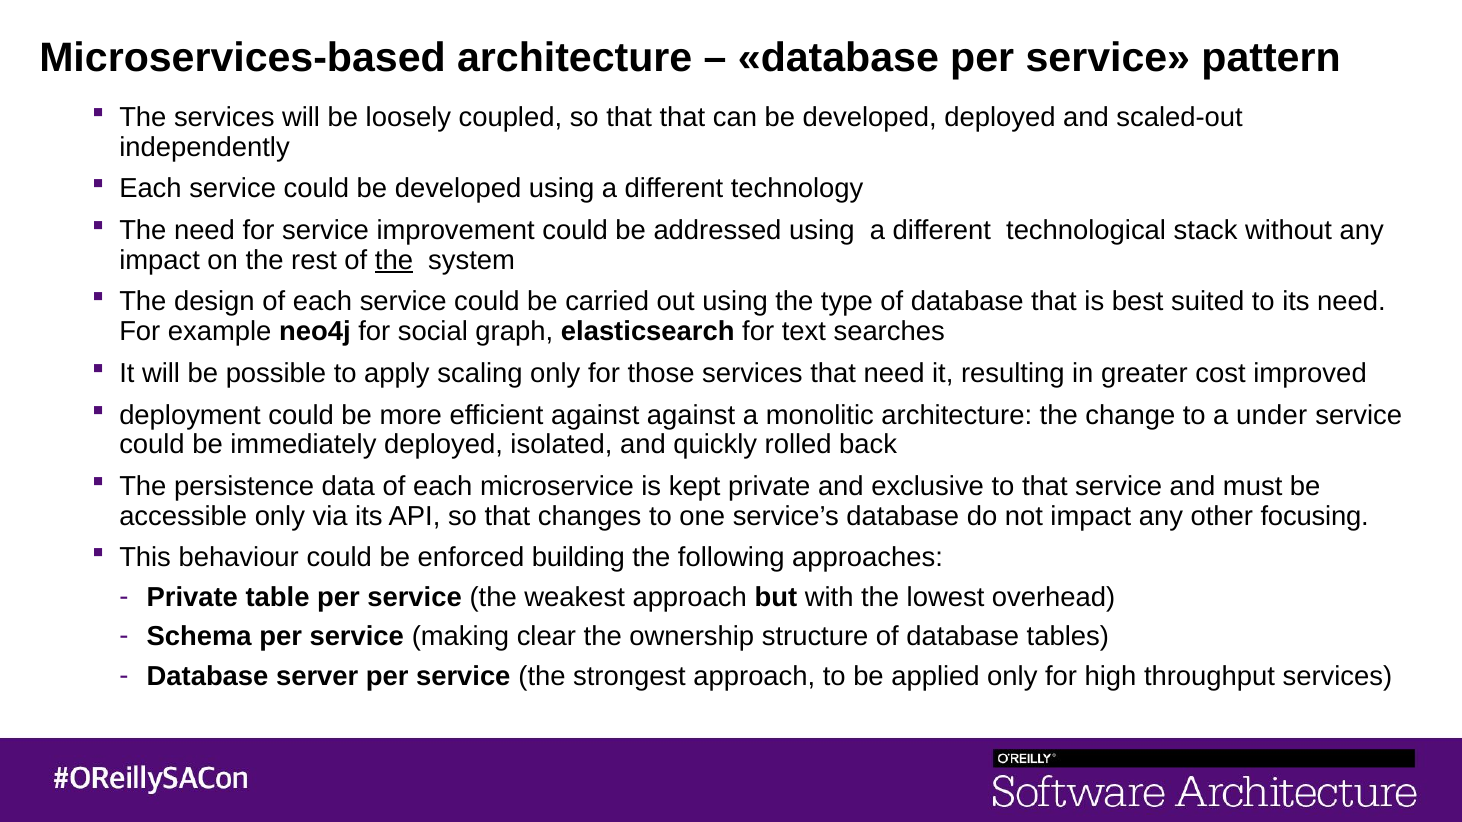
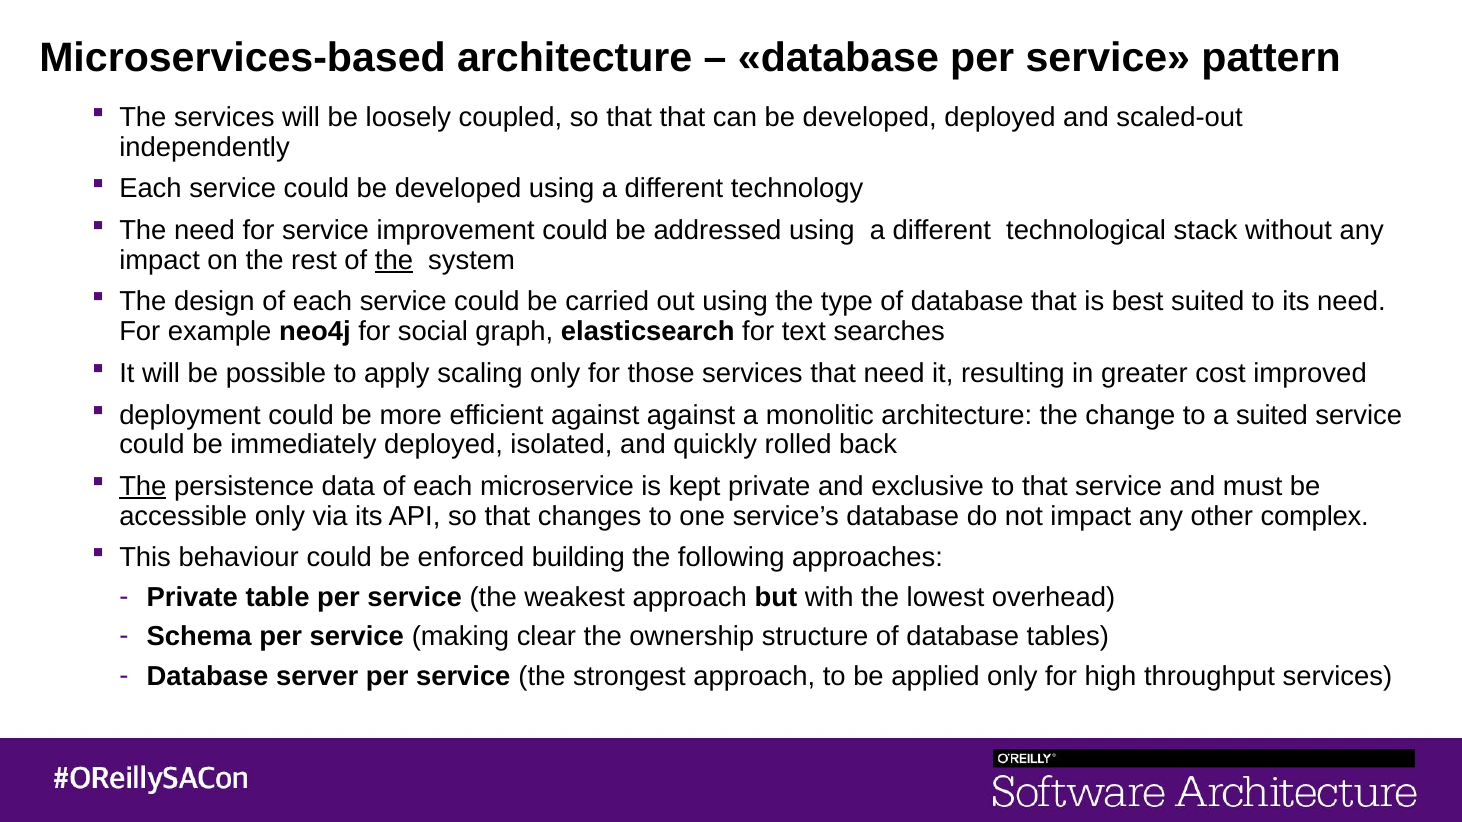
a under: under -> suited (1272, 415)
The underline: none -> present (143, 487)
focusing: focusing -> complex (1315, 516)
